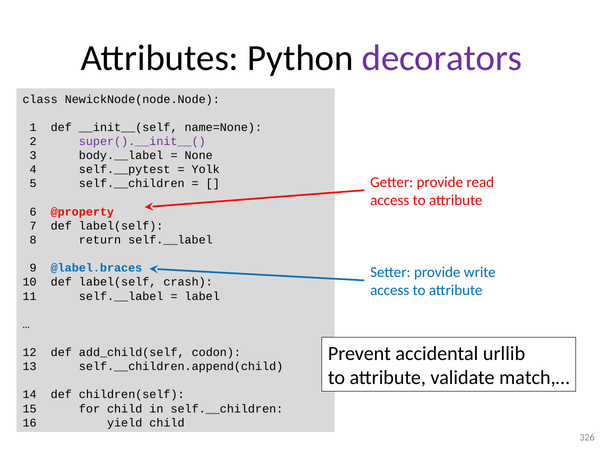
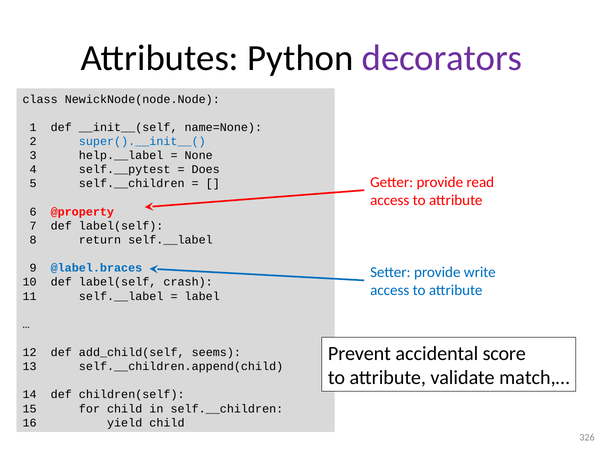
super().__init__( colour: purple -> blue (142, 141)
body.__label: body.__label -> help.__label (121, 156)
Yolk: Yolk -> Does (206, 170)
urllib: urllib -> score (504, 354)
codon: codon -> seems (216, 353)
